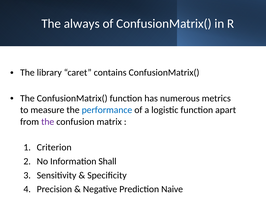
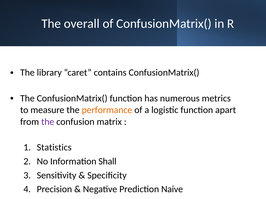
always: always -> overall (82, 24)
performance colour: blue -> orange (107, 110)
Criterion: Criterion -> Statistics (54, 148)
